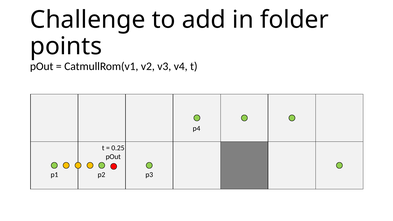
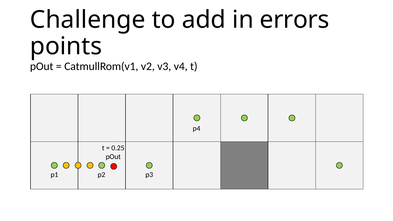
folder: folder -> errors (295, 20)
